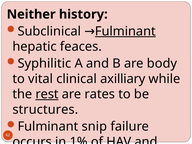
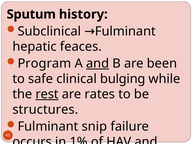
Neither: Neither -> Sputum (31, 14)
Fulminant underline: present -> none (125, 31)
Syphilitic: Syphilitic -> Program (44, 63)
and underline: none -> present (98, 63)
body: body -> been (162, 63)
vital: vital -> safe (41, 79)
axilliary: axilliary -> bulging (123, 79)
